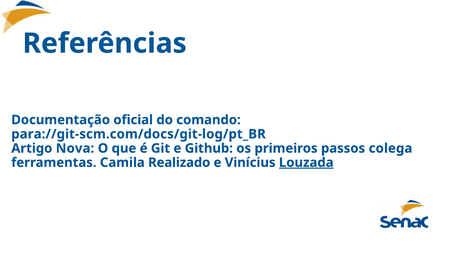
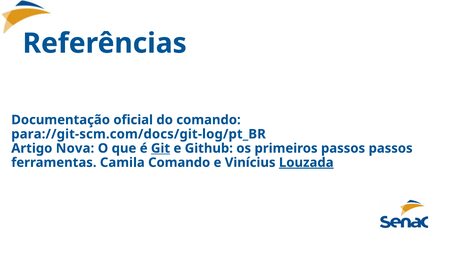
Git underline: none -> present (161, 148)
passos colega: colega -> passos (391, 148)
Camila Realizado: Realizado -> Comando (179, 162)
